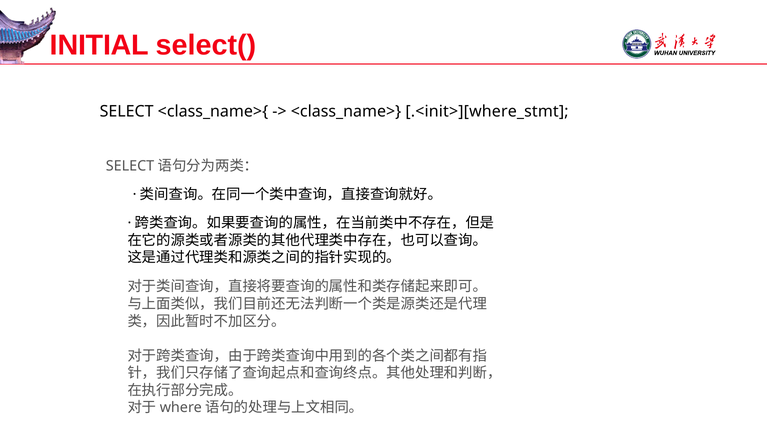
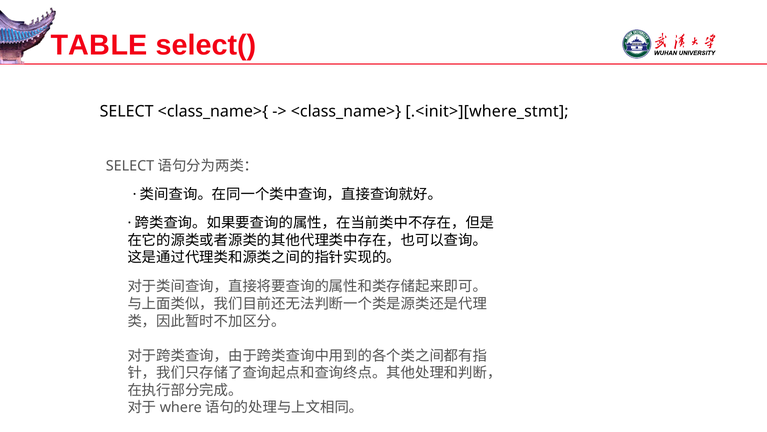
INITIAL: INITIAL -> TABLE (99, 45)
